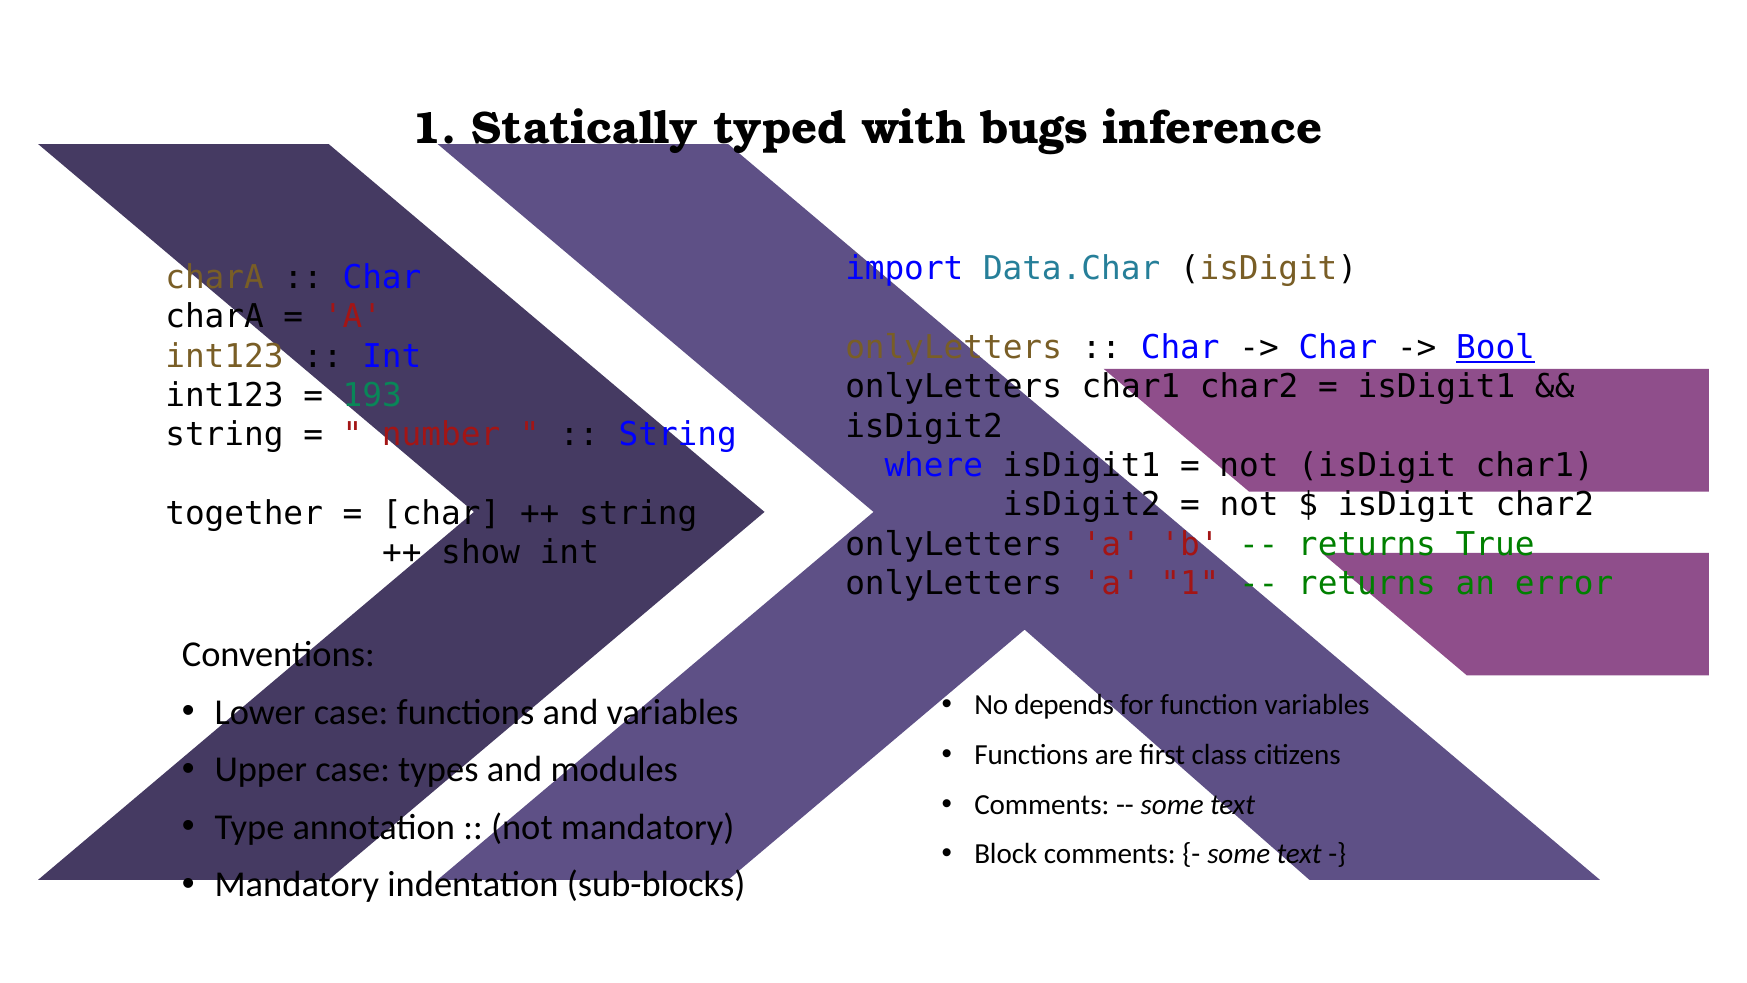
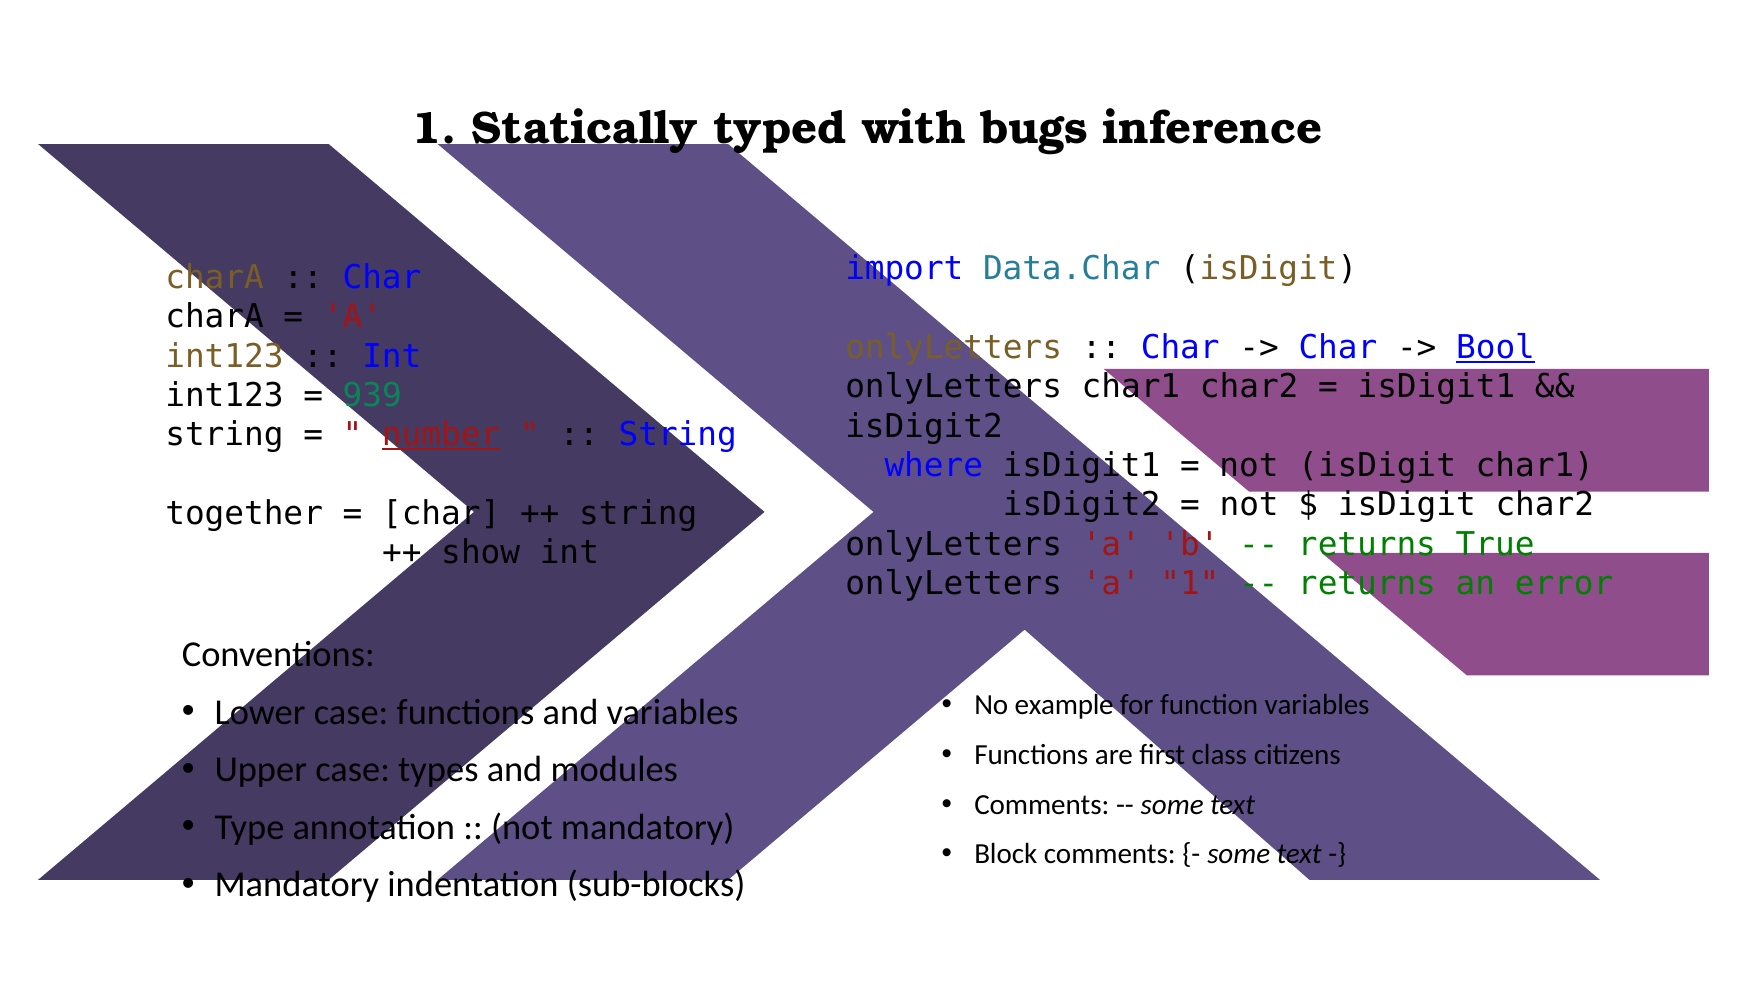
193: 193 -> 939 (372, 396)
number underline: none -> present (441, 435)
depends: depends -> example (1064, 705)
